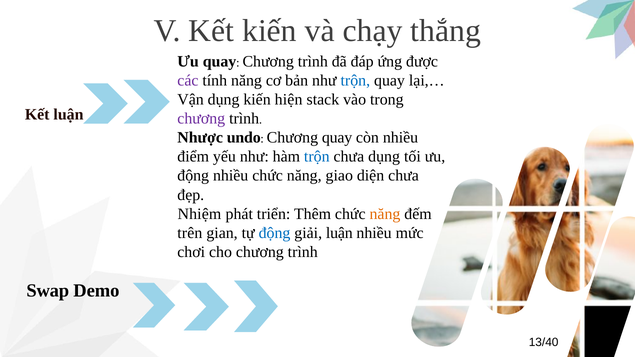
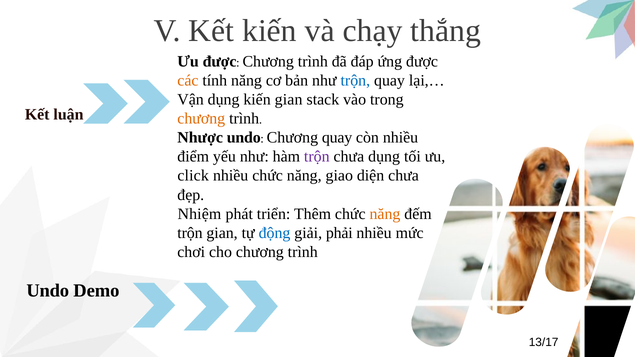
Ưu quay: quay -> được (220, 62)
các colour: purple -> orange (188, 81)
kiến hiện: hiện -> gian (289, 100)
chương colour: purple -> orange (201, 119)
trộn colour: blue -> purple (317, 157)
động: động -> click (193, 176)
trên: trên -> trộn (190, 233)
giải luận: luận -> phải (339, 233)
Swap: Swap -> Undo (48, 291)
13/40: 13/40 -> 13/17 (544, 342)
